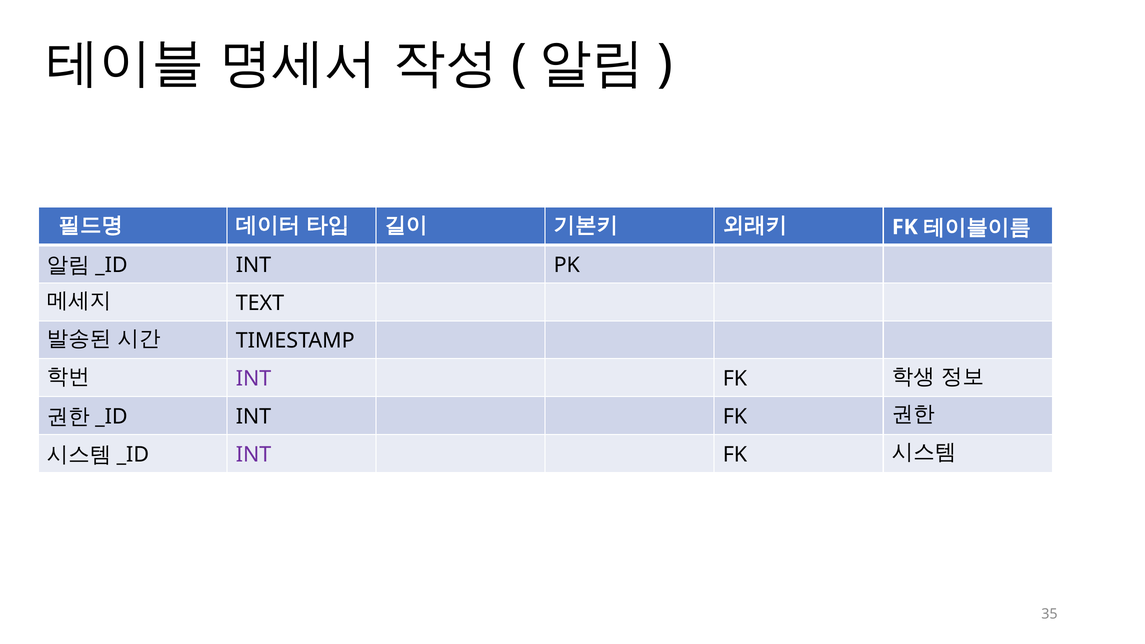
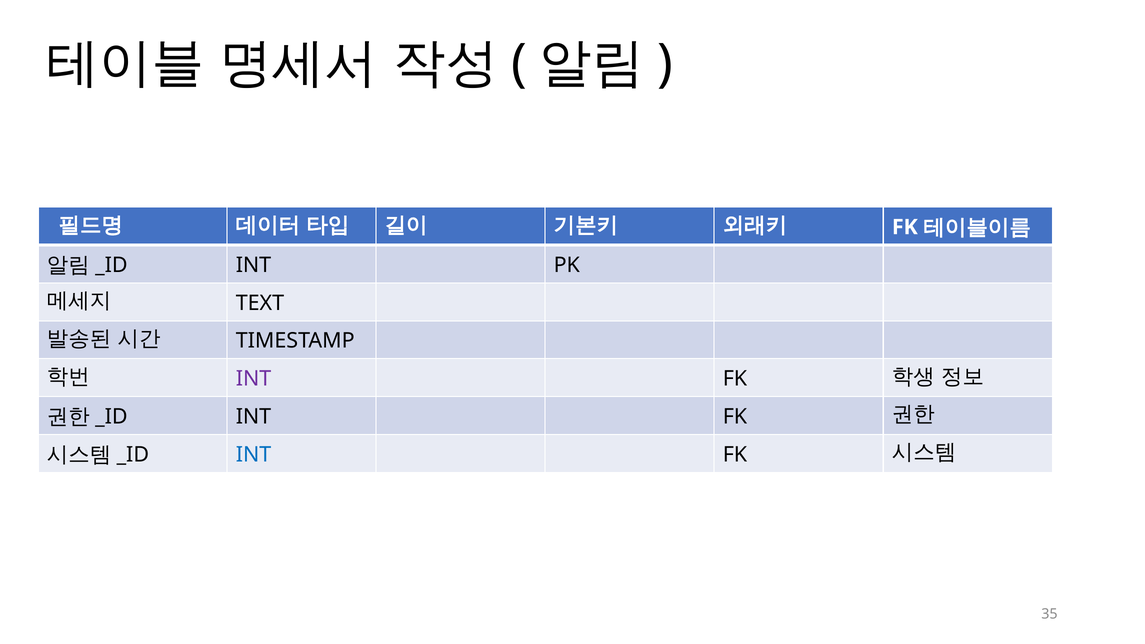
INT colour: purple -> blue (254, 455)
